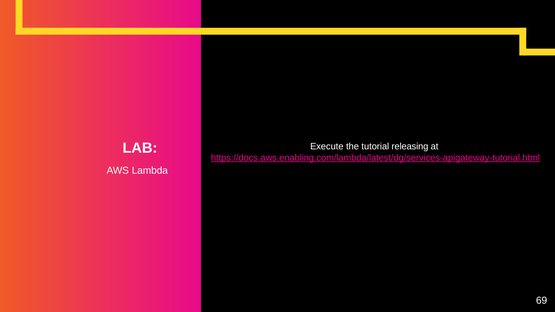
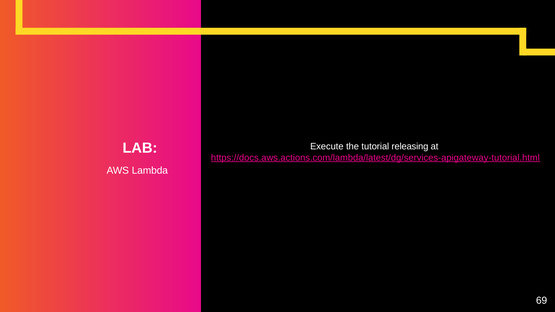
https://docs.aws.enabling.com/lambda/latest/dg/services-apigateway-tutorial.html: https://docs.aws.enabling.com/lambda/latest/dg/services-apigateway-tutorial.html -> https://docs.aws.actions.com/lambda/latest/dg/services-apigateway-tutorial.html (375, 158)
